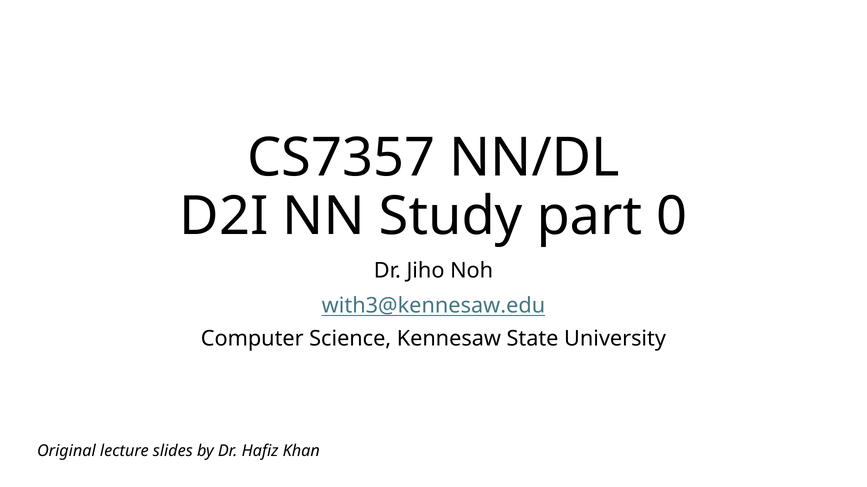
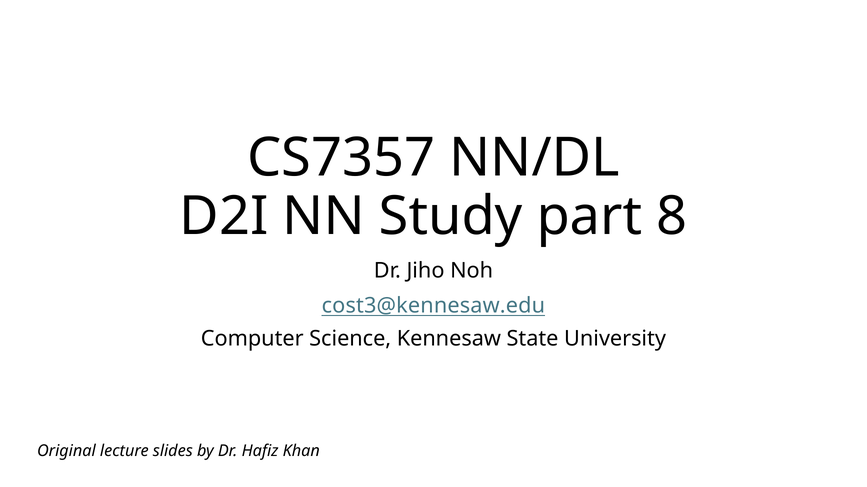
0: 0 -> 8 (672, 217)
with3@kennesaw.edu: with3@kennesaw.edu -> cost3@kennesaw.edu (433, 306)
